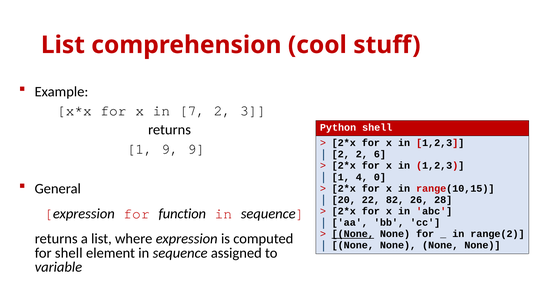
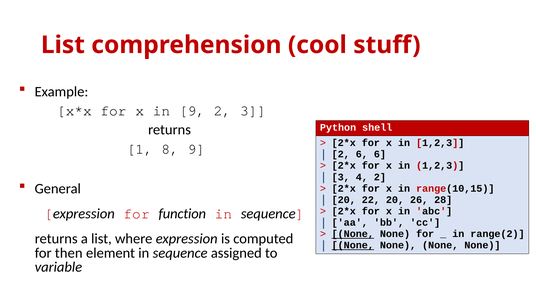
in 7: 7 -> 9 (192, 111)
1 9: 9 -> 8 (170, 149)
2 2: 2 -> 6 (362, 155)
1: 1 -> 3 (341, 177)
4 0: 0 -> 2 (380, 177)
22 82: 82 -> 20 (395, 200)
None underline: none -> present (353, 246)
for shell: shell -> then (69, 253)
